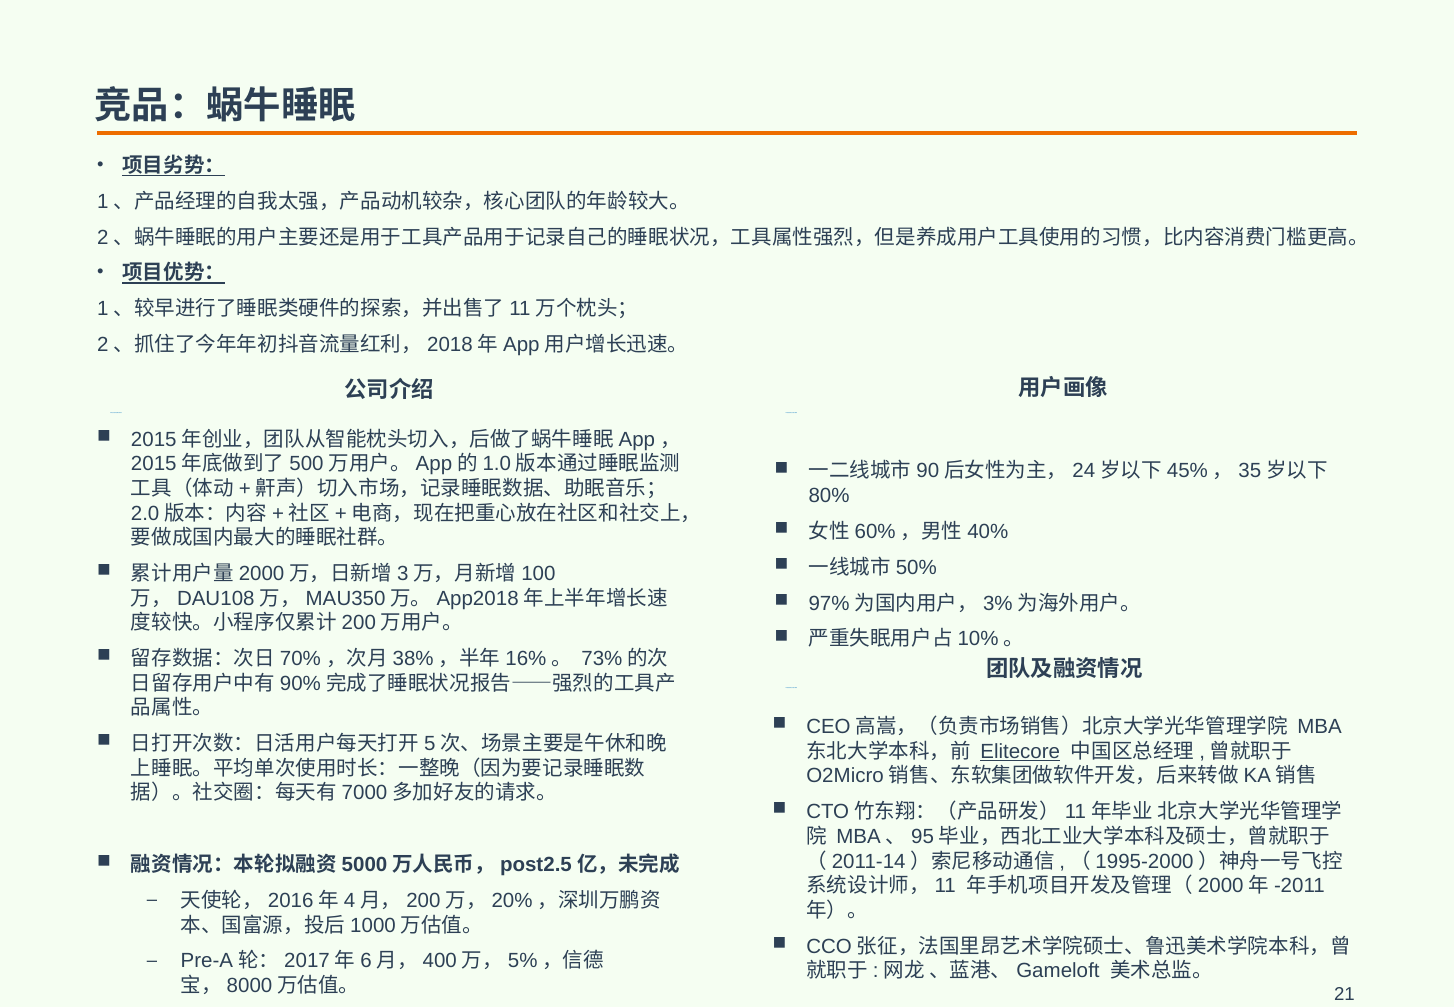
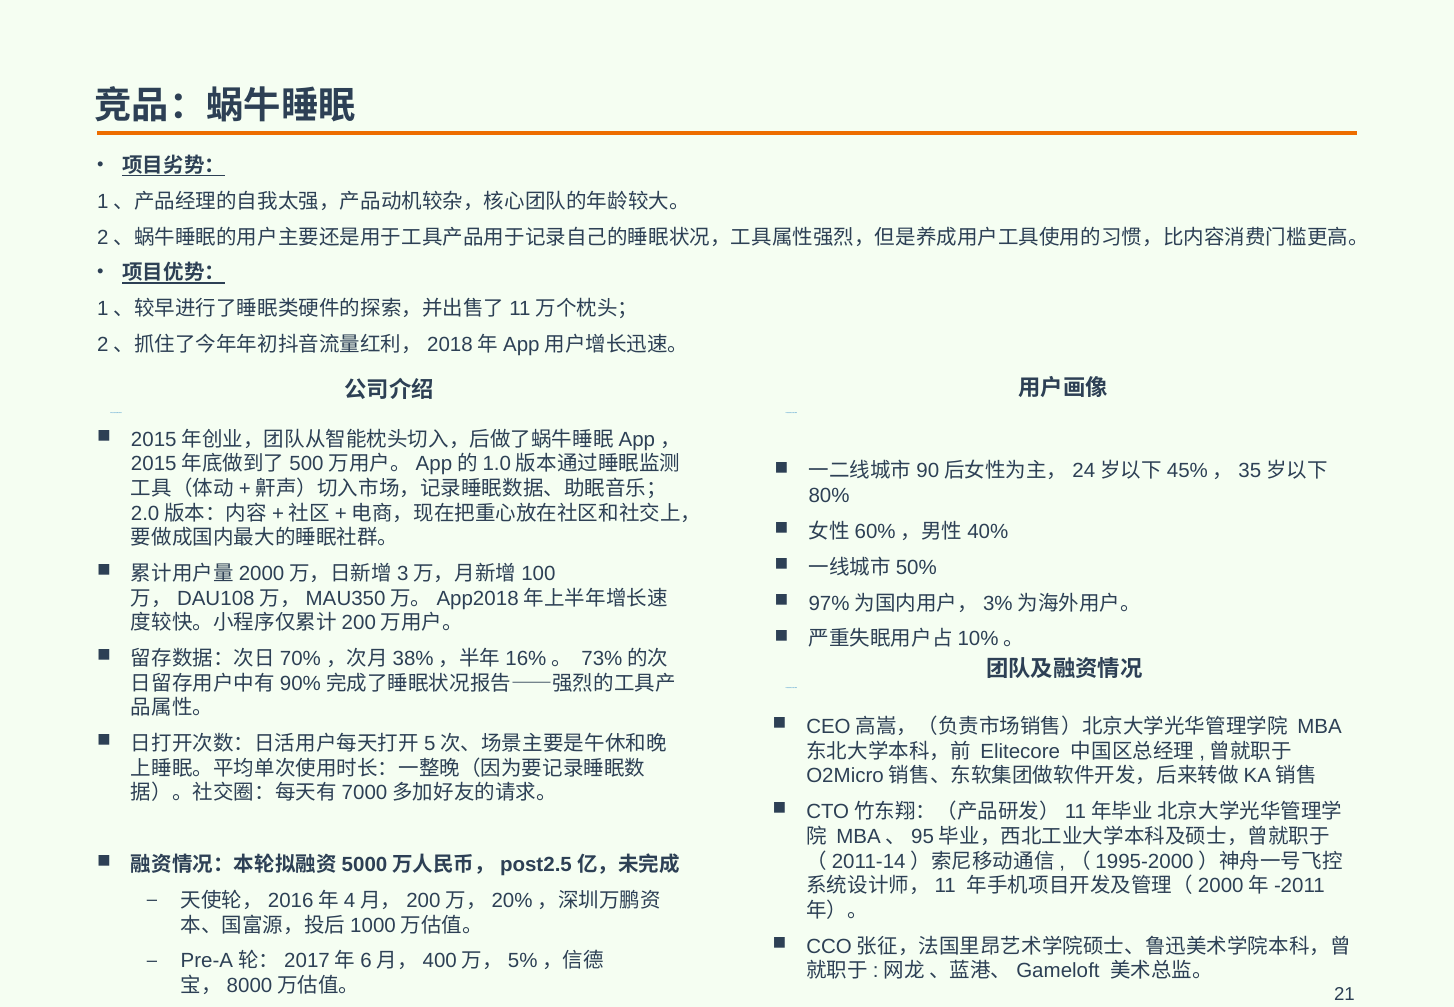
Elitecore underline: present -> none (1020, 751)
